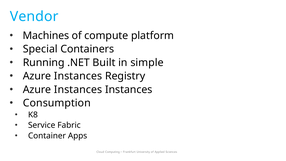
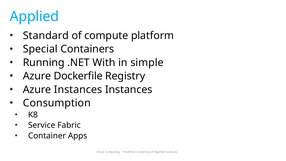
Vendor: Vendor -> Applied (34, 16)
Machines: Machines -> Standard (46, 36)
Built: Built -> With (104, 63)
Instances: Instances -> Dockerfile (78, 76)
